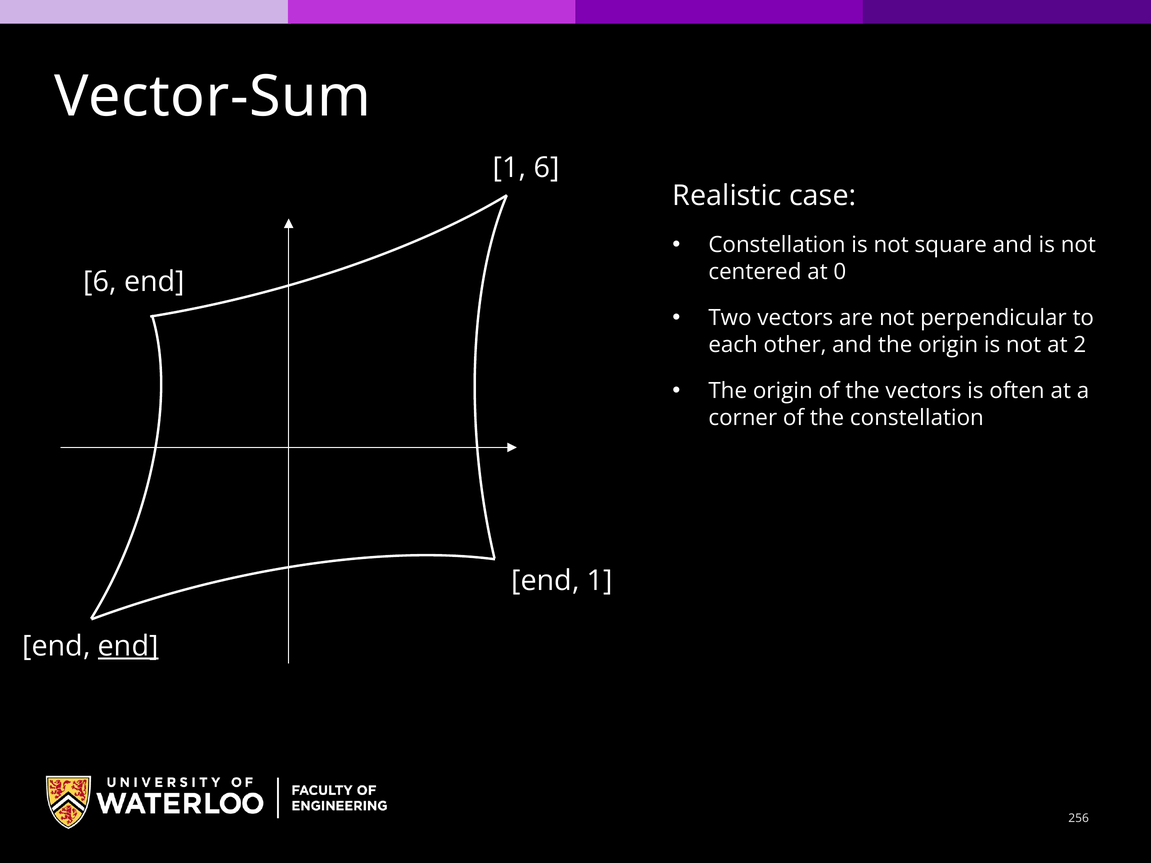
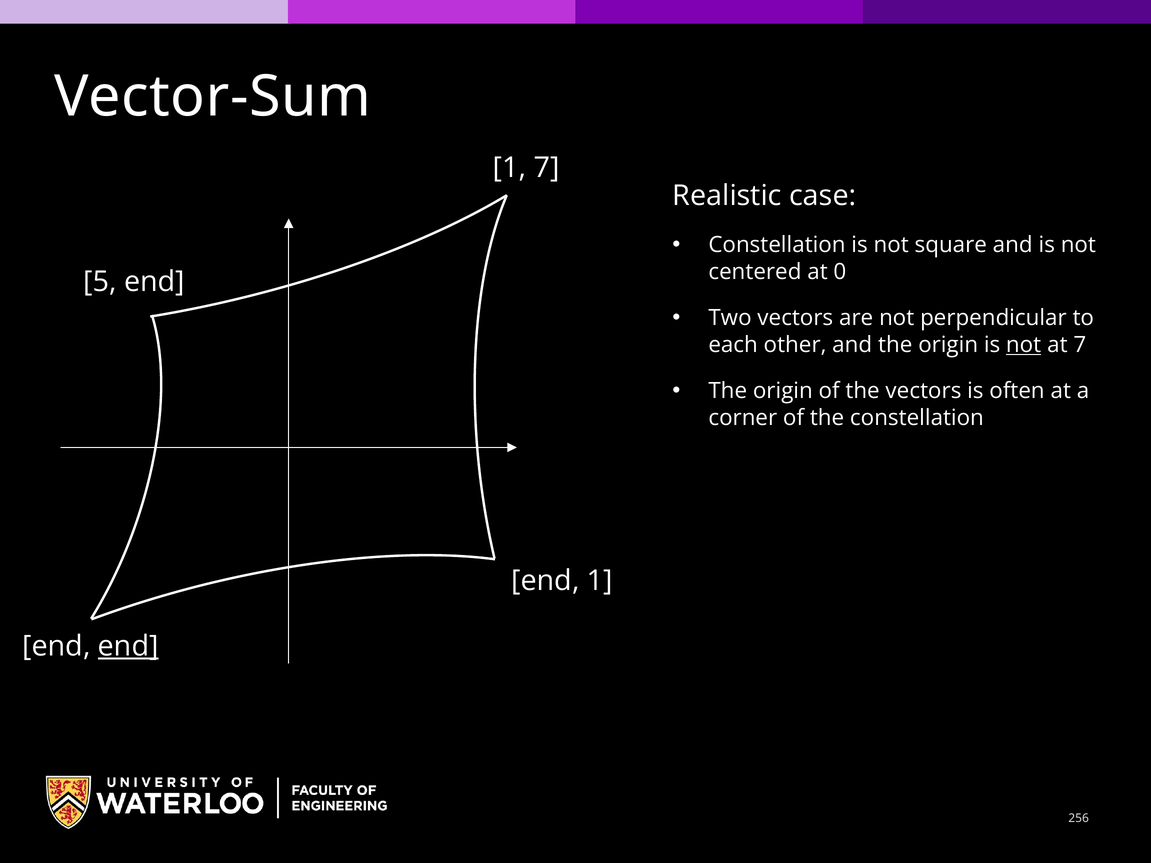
6: 6 -> 7 (546, 168)
6: 6 -> 5 (100, 282)
not underline: none -> present (1024, 345)
at 2: 2 -> 7 (1080, 345)
